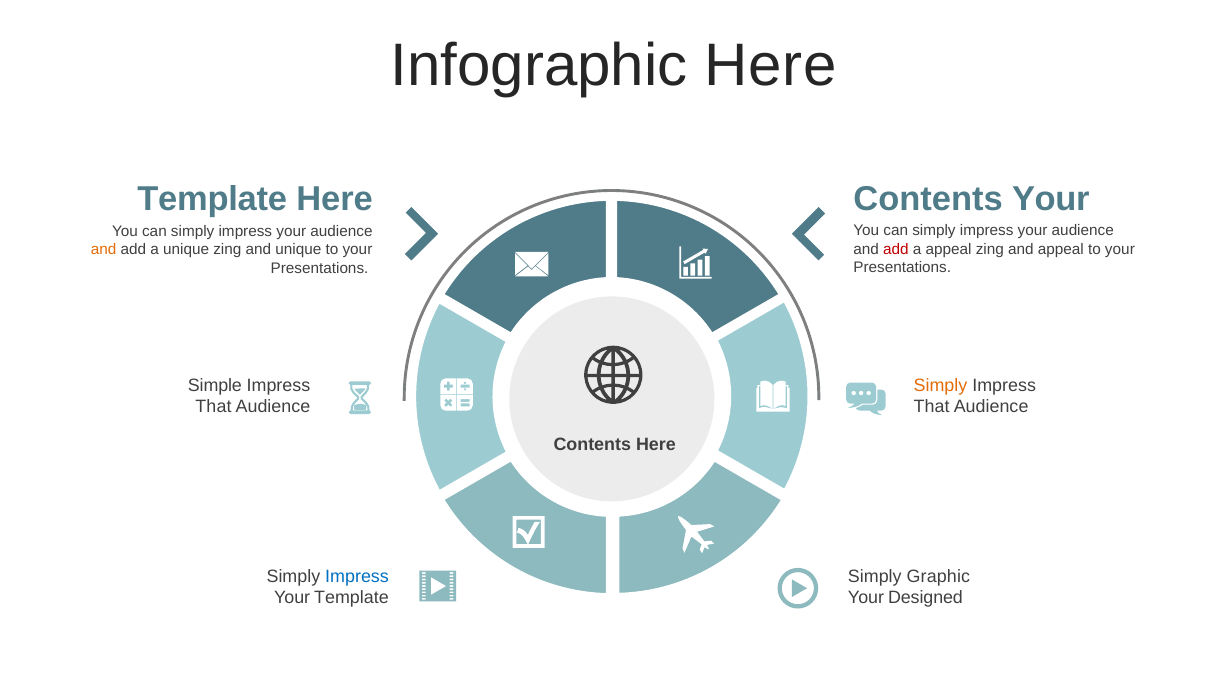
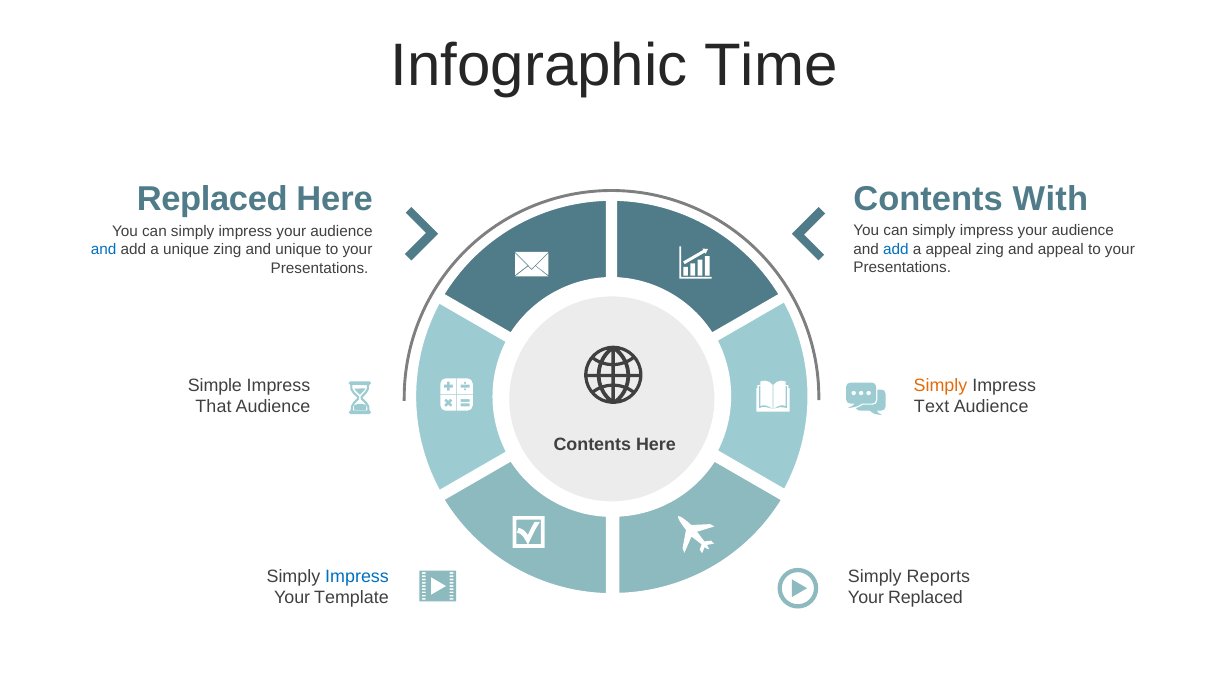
Infographic Here: Here -> Time (771, 66)
Contents Your: Your -> With (1050, 199)
Template: Template -> Replaced (212, 200)
add colour: red -> blue (896, 249)
and colour: orange -> blue (104, 250)
That: That -> Text (932, 407)
Graphic: Graphic -> Reports (938, 577)
Your Designed: Designed -> Replaced (925, 599)
